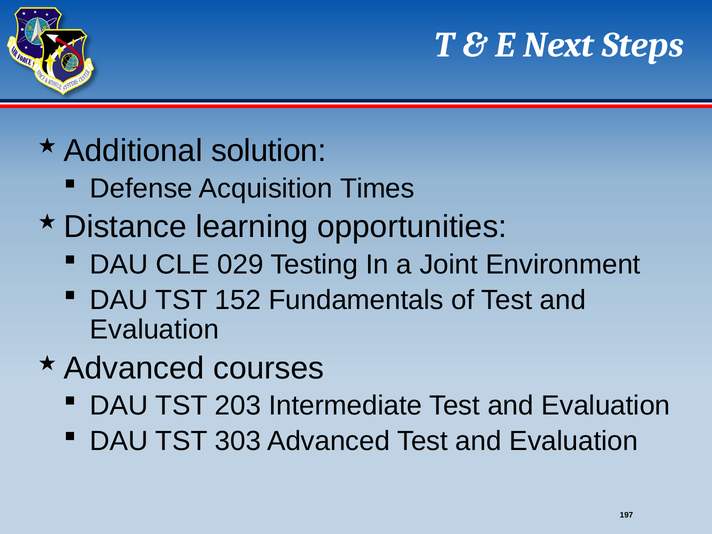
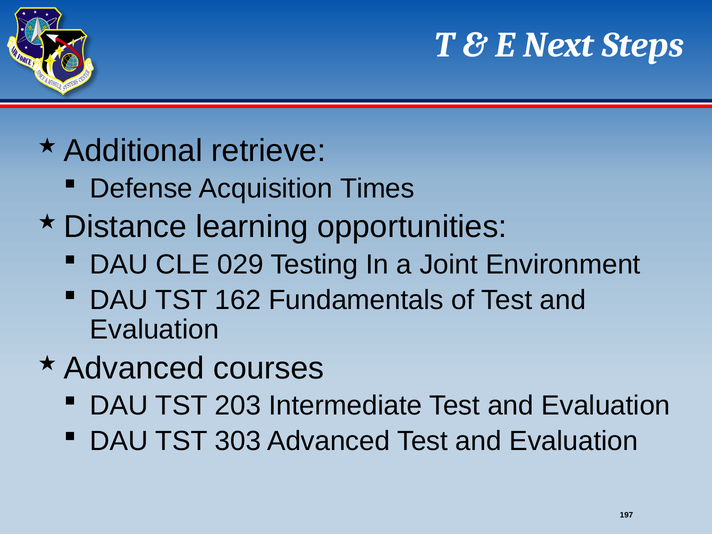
solution: solution -> retrieve (269, 151)
152: 152 -> 162 (238, 300)
